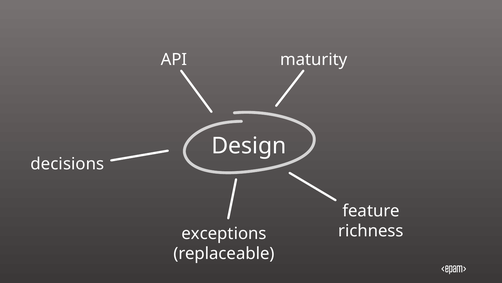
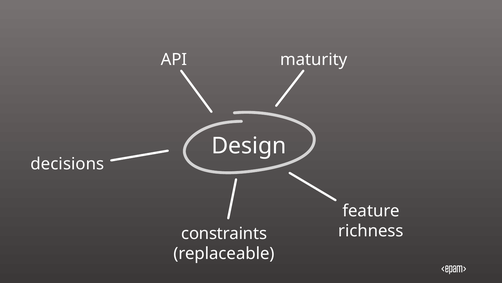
exceptions: exceptions -> constraints (224, 233)
